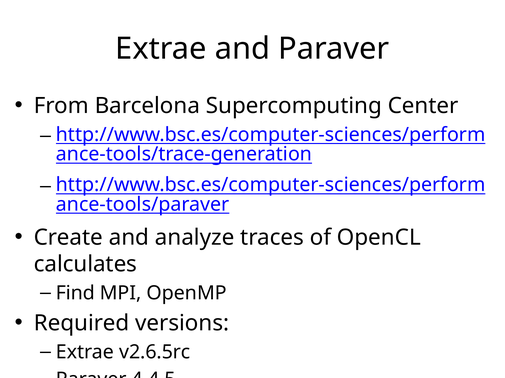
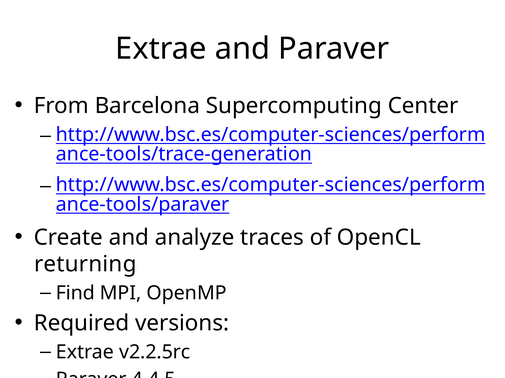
calculates: calculates -> returning (85, 265)
v2.6.5rc: v2.6.5rc -> v2.2.5rc (155, 353)
